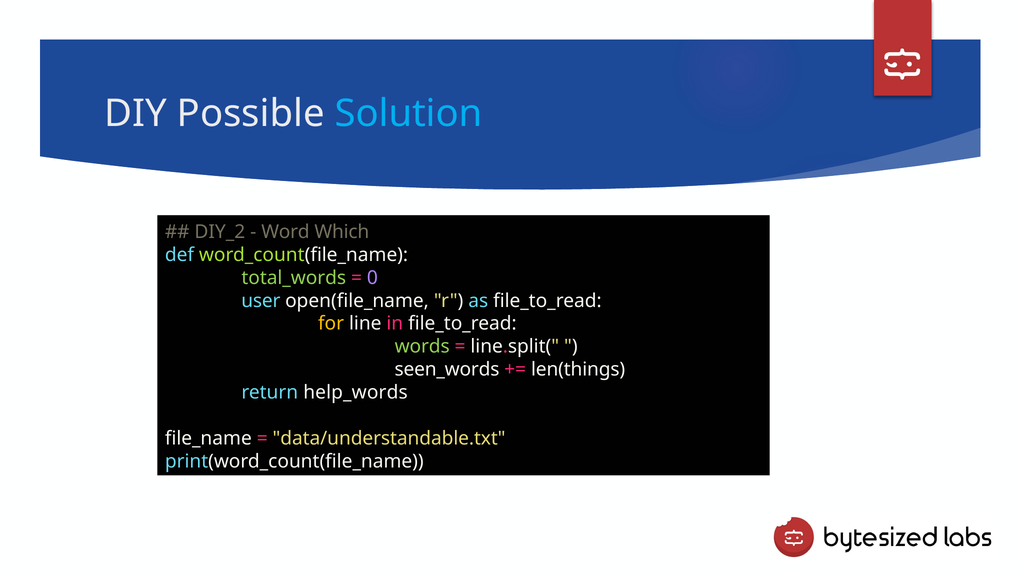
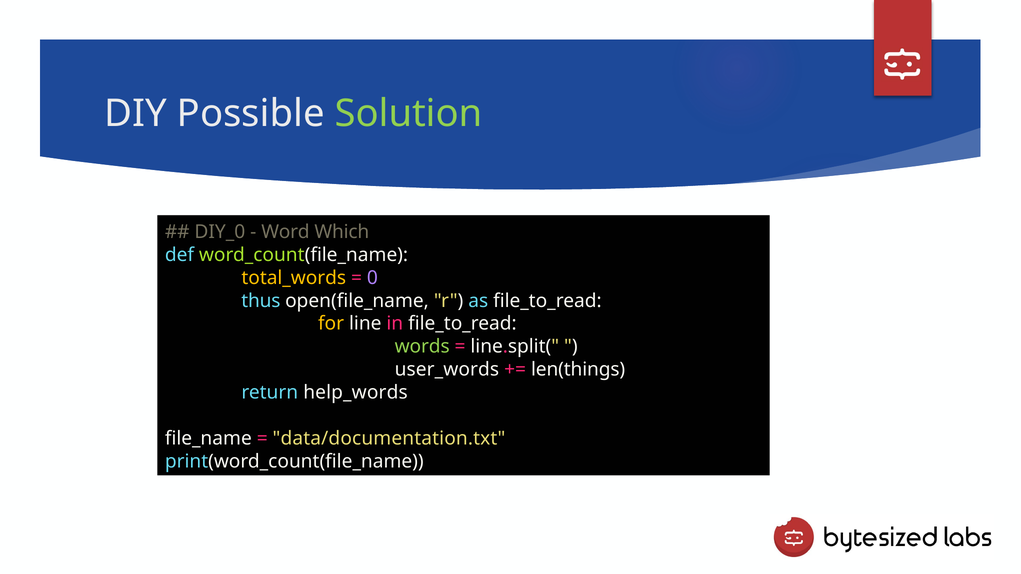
Solution colour: light blue -> light green (409, 114)
DIY_2: DIY_2 -> DIY_0 (220, 232)
total_words colour: light green -> yellow (294, 278)
user: user -> thus (261, 301)
seen_words: seen_words -> user_words (447, 370)
data/understandable.txt: data/understandable.txt -> data/documentation.txt (389, 439)
